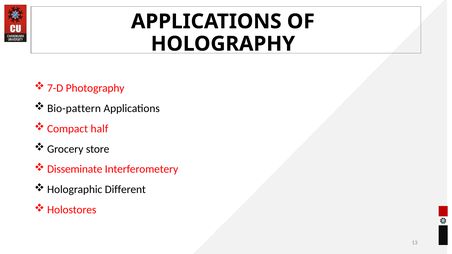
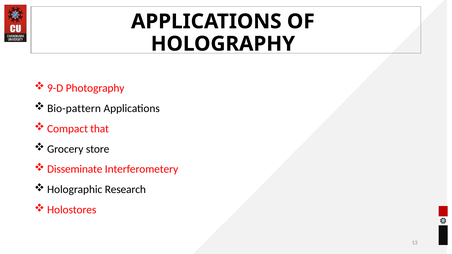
7-D: 7-D -> 9-D (55, 88)
half: half -> that (100, 129)
Different: Different -> Research (125, 190)
